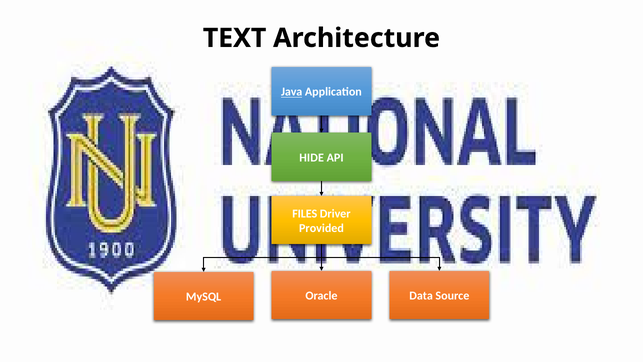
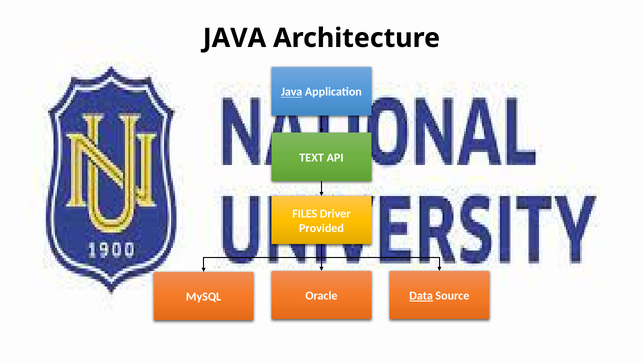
TEXT: TEXT -> JAVA (234, 38)
HIDE: HIDE -> TEXT (312, 158)
Data underline: none -> present (421, 296)
